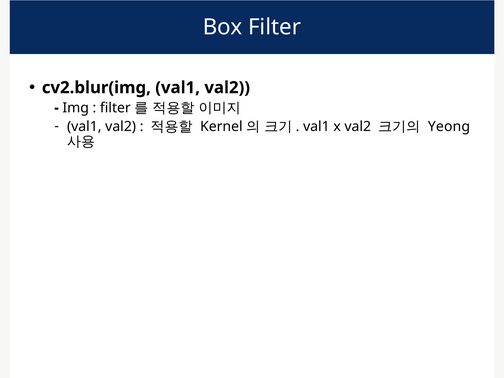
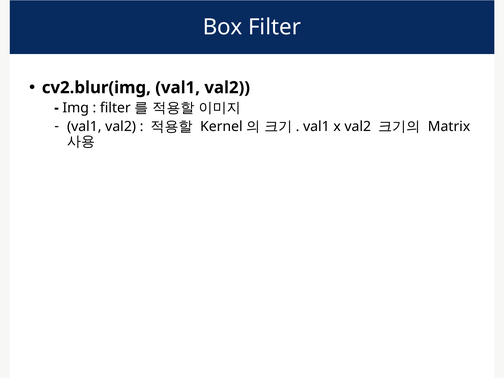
Yeong: Yeong -> Matrix (449, 126)
